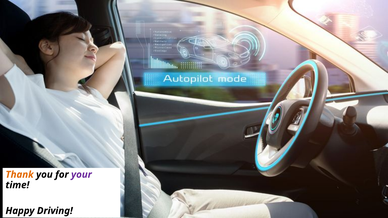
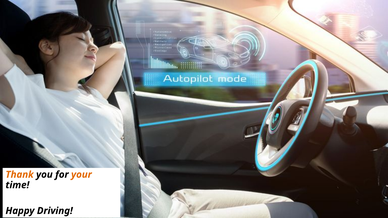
your colour: purple -> orange (81, 175)
